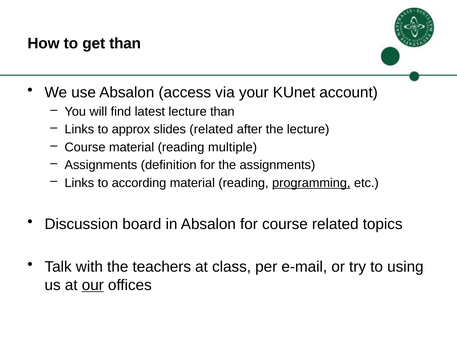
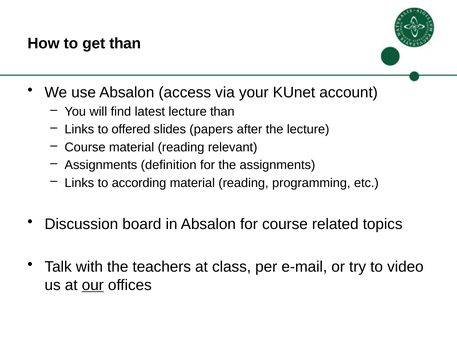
approx: approx -> offered (131, 129)
slides related: related -> papers (211, 129)
multiple: multiple -> relevant (233, 147)
programming underline: present -> none (311, 183)
using: using -> video (405, 267)
